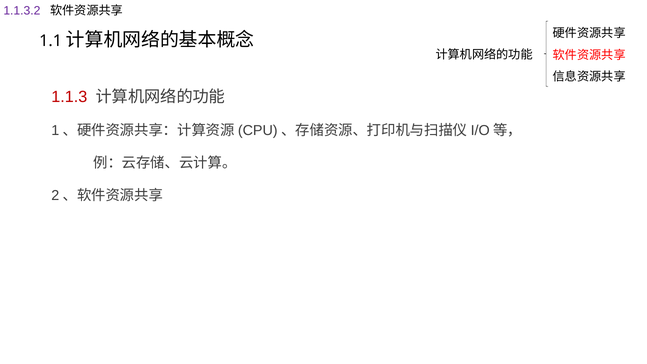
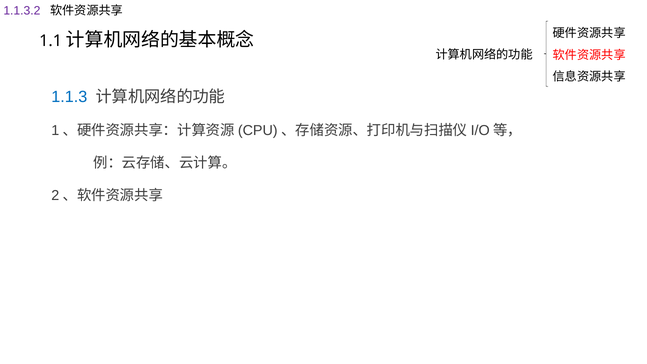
1.1.3 colour: red -> blue (69, 97)
